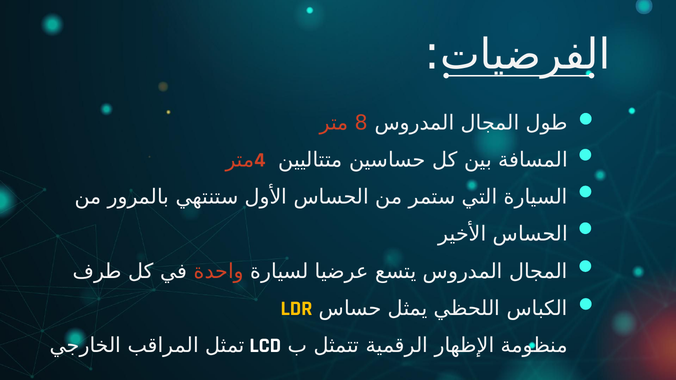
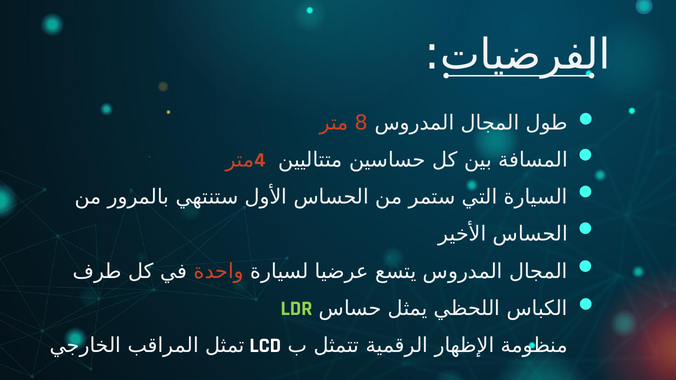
LDR colour: yellow -> light green (297, 309)
